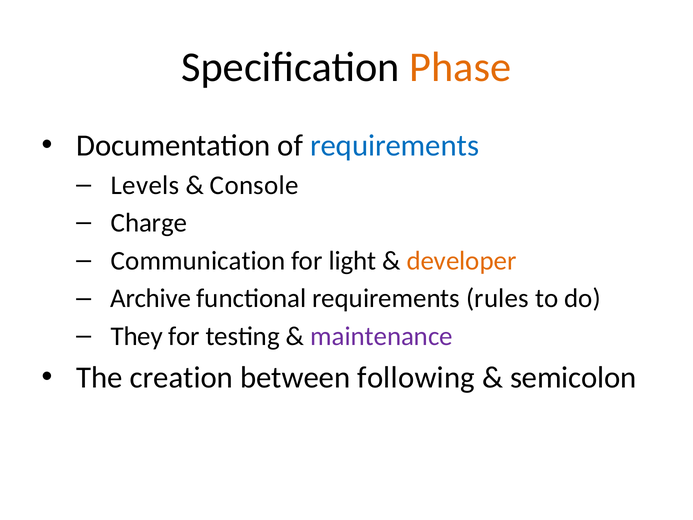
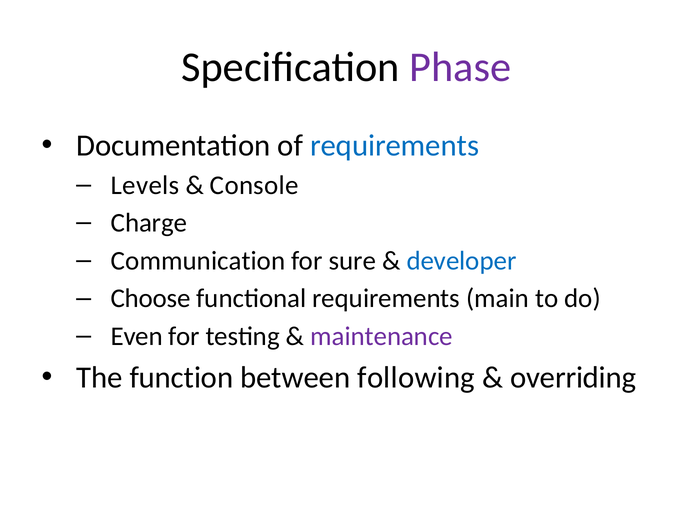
Phase colour: orange -> purple (460, 67)
light: light -> sure (352, 261)
developer colour: orange -> blue (461, 261)
Archive: Archive -> Choose (151, 298)
rules: rules -> main (498, 298)
They: They -> Even (137, 336)
creation: creation -> function (181, 377)
semicolon: semicolon -> overriding (573, 377)
